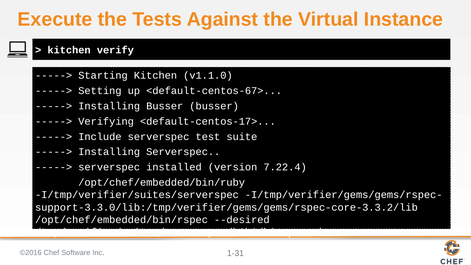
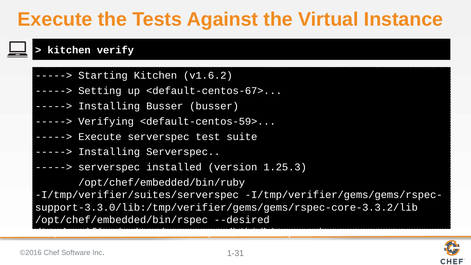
v1.1.0: v1.1.0 -> v1.6.2 (208, 75)
<default-centos-17>: <default-centos-17> -> <default-centos-59> (208, 121)
Include: Include -> Execute (100, 137)
7.22.4: 7.22.4 -> 1.25.3 (285, 167)
